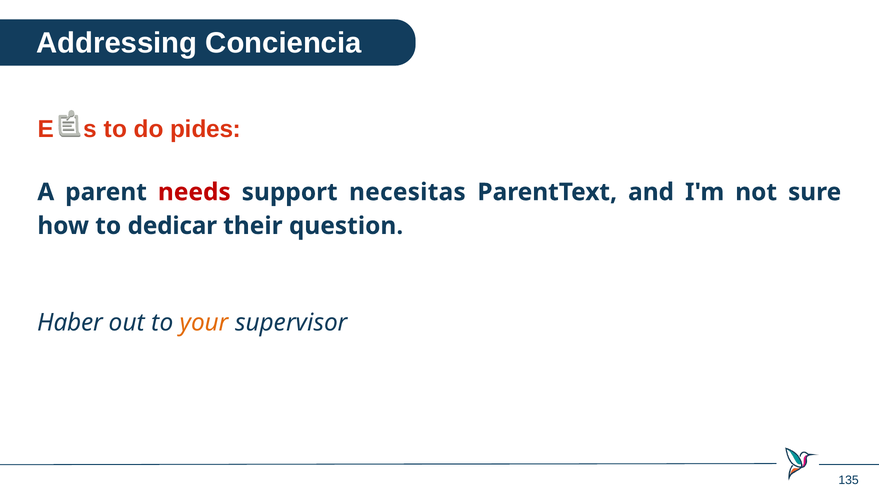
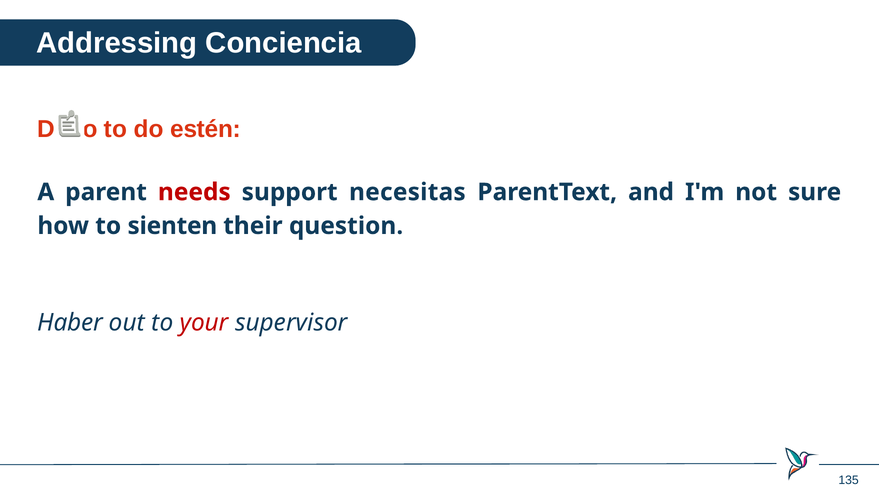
Esos: Esos -> Debo (67, 129)
pides: pides -> estén (206, 129)
dedicar: dedicar -> sienten (172, 226)
your colour: orange -> red (204, 322)
